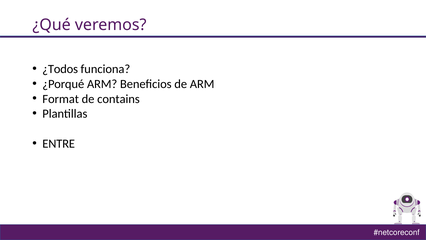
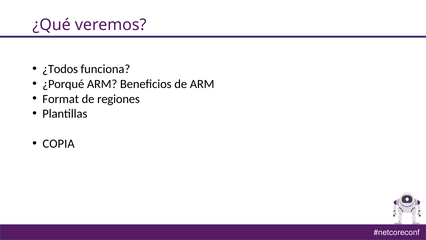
contains: contains -> regiones (118, 99)
ENTRE: ENTRE -> COPIA (59, 143)
